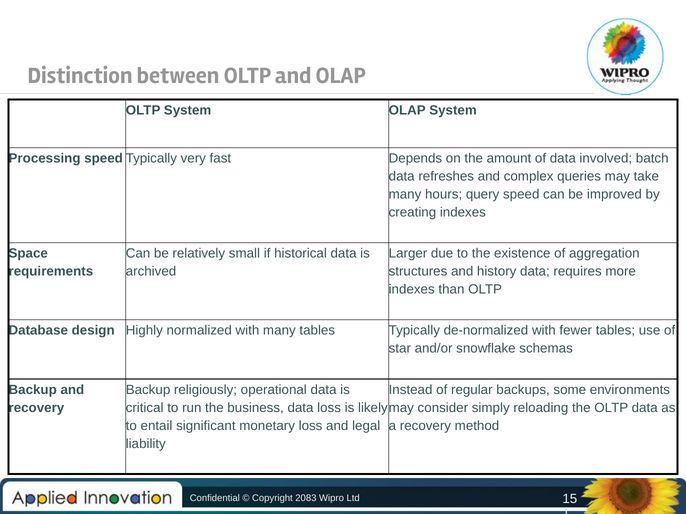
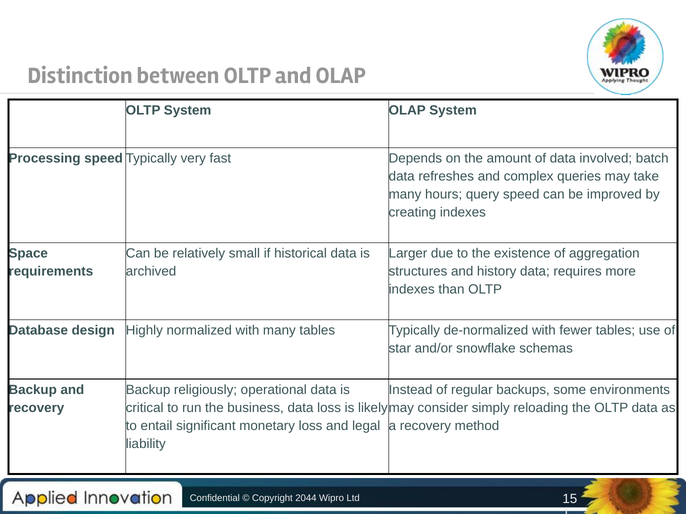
2083: 2083 -> 2044 (306, 499)
